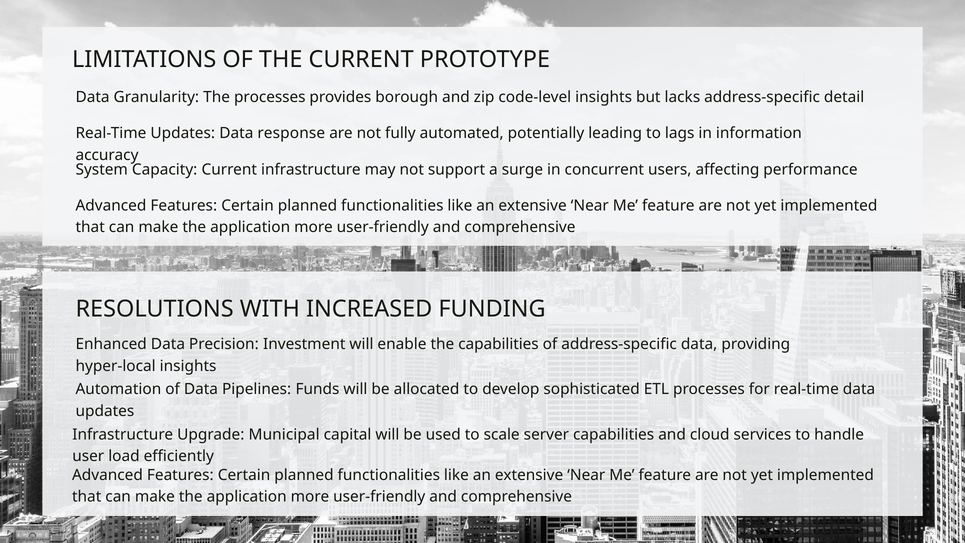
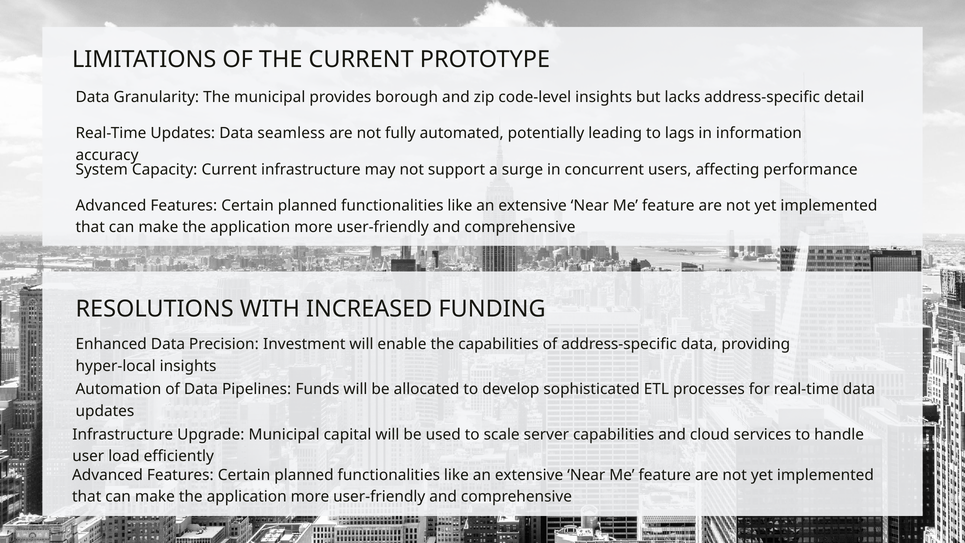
The processes: processes -> municipal (270, 97)
response: response -> seamless (291, 133)
